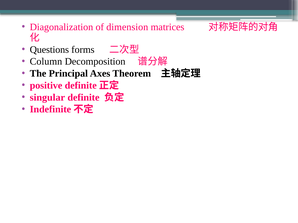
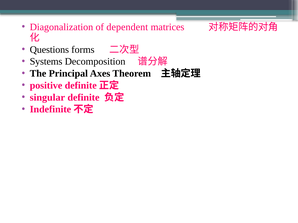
dimension: dimension -> dependent (127, 27)
Column: Column -> Systems (46, 62)
